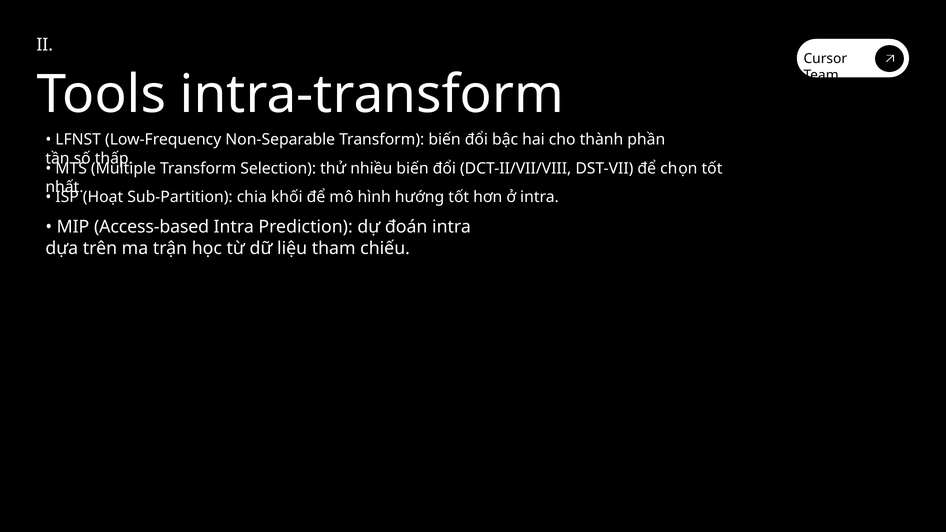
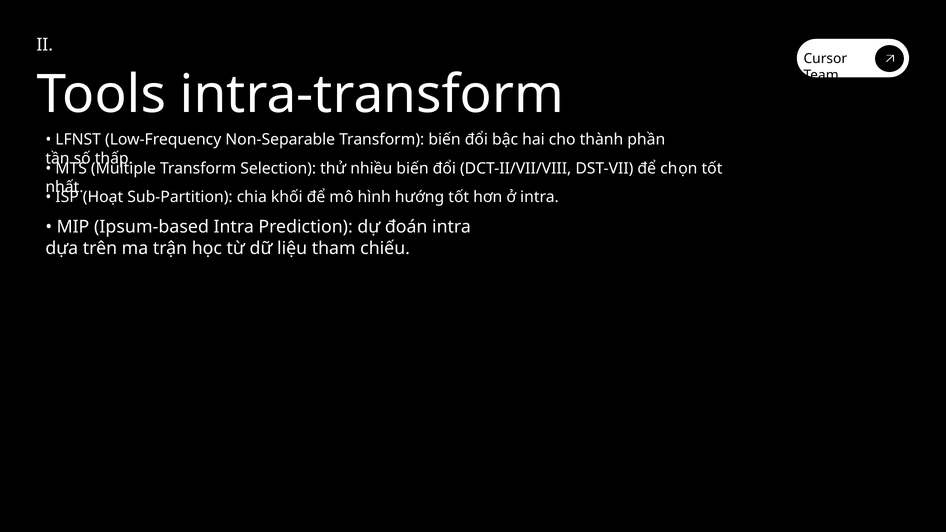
Access‑based: Access‑based -> Ipsum‑based (151, 227)
